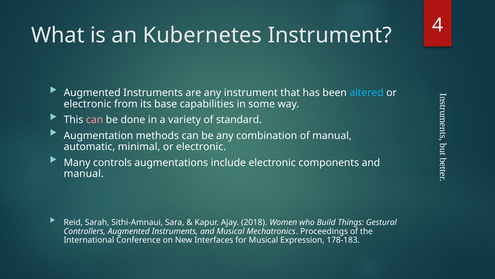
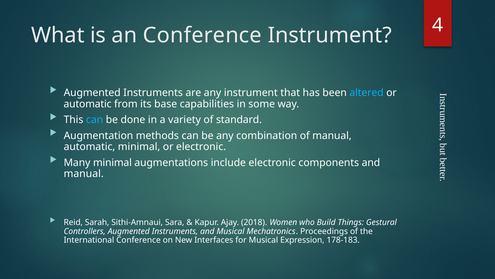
an Kubernetes: Kubernetes -> Conference (202, 35)
electronic: electronic -> automatic (88, 104)
can colour: pink -> light blue (95, 120)
Many controls: controls -> minimal (112, 162)
